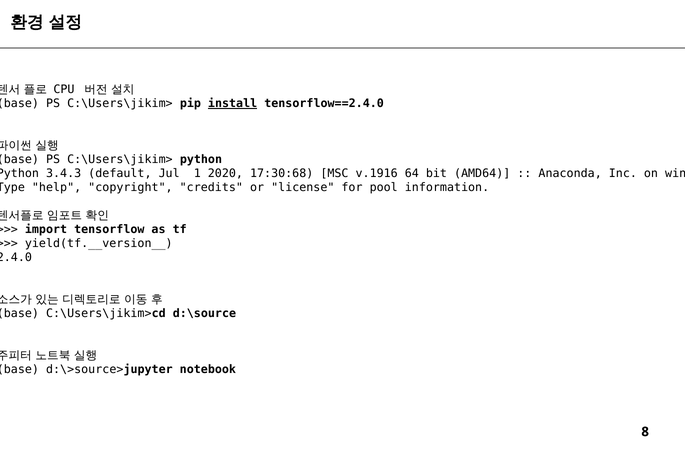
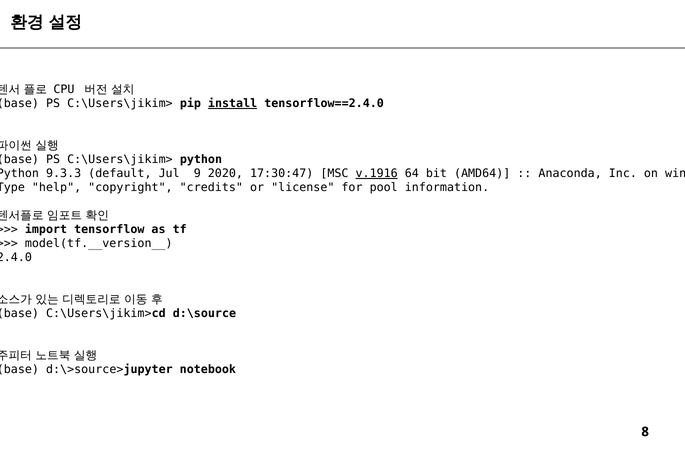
3.4.3: 3.4.3 -> 9.3.3 (64, 173)
1: 1 -> 9 (197, 173)
17:30:68: 17:30:68 -> 17:30:47 (282, 173)
v.1916 underline: none -> present (377, 173)
yield(tf.__version__: yield(tf.__version__ -> model(tf.__version__ (99, 243)
